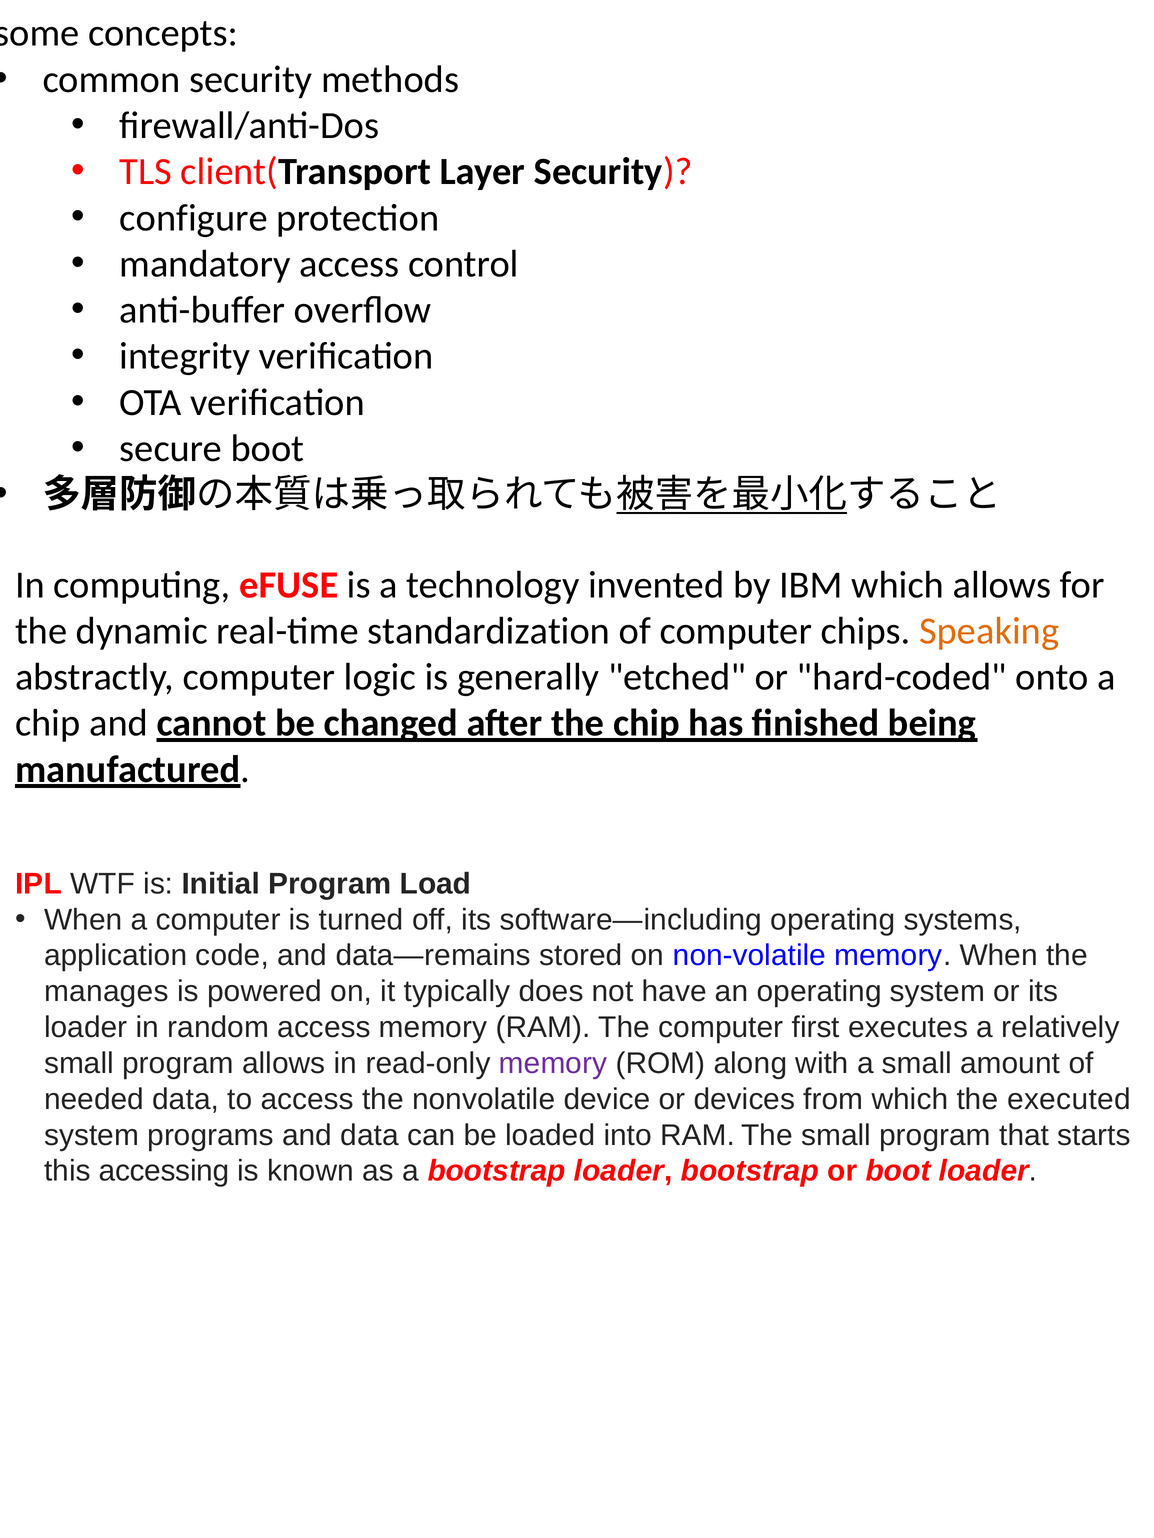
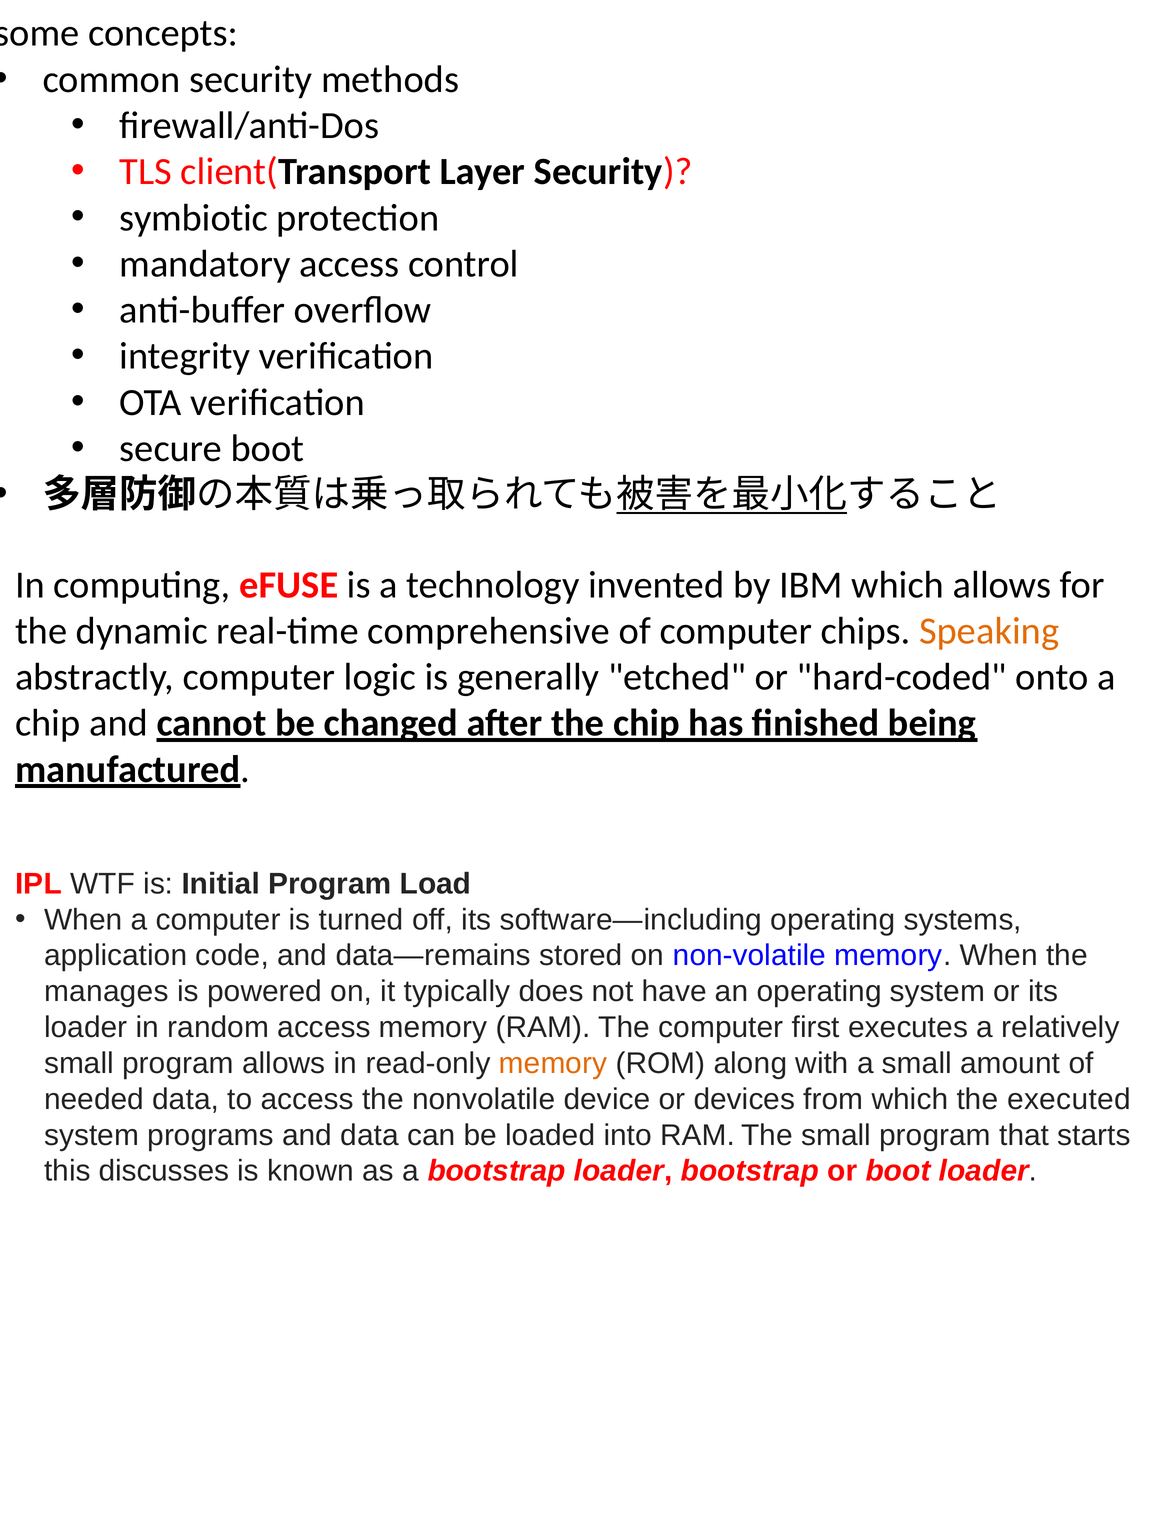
configure: configure -> symbiotic (194, 218)
standardization: standardization -> comprehensive (489, 631)
memory colour: purple -> orange (553, 1064)
accessing: accessing -> discusses (164, 1172)
